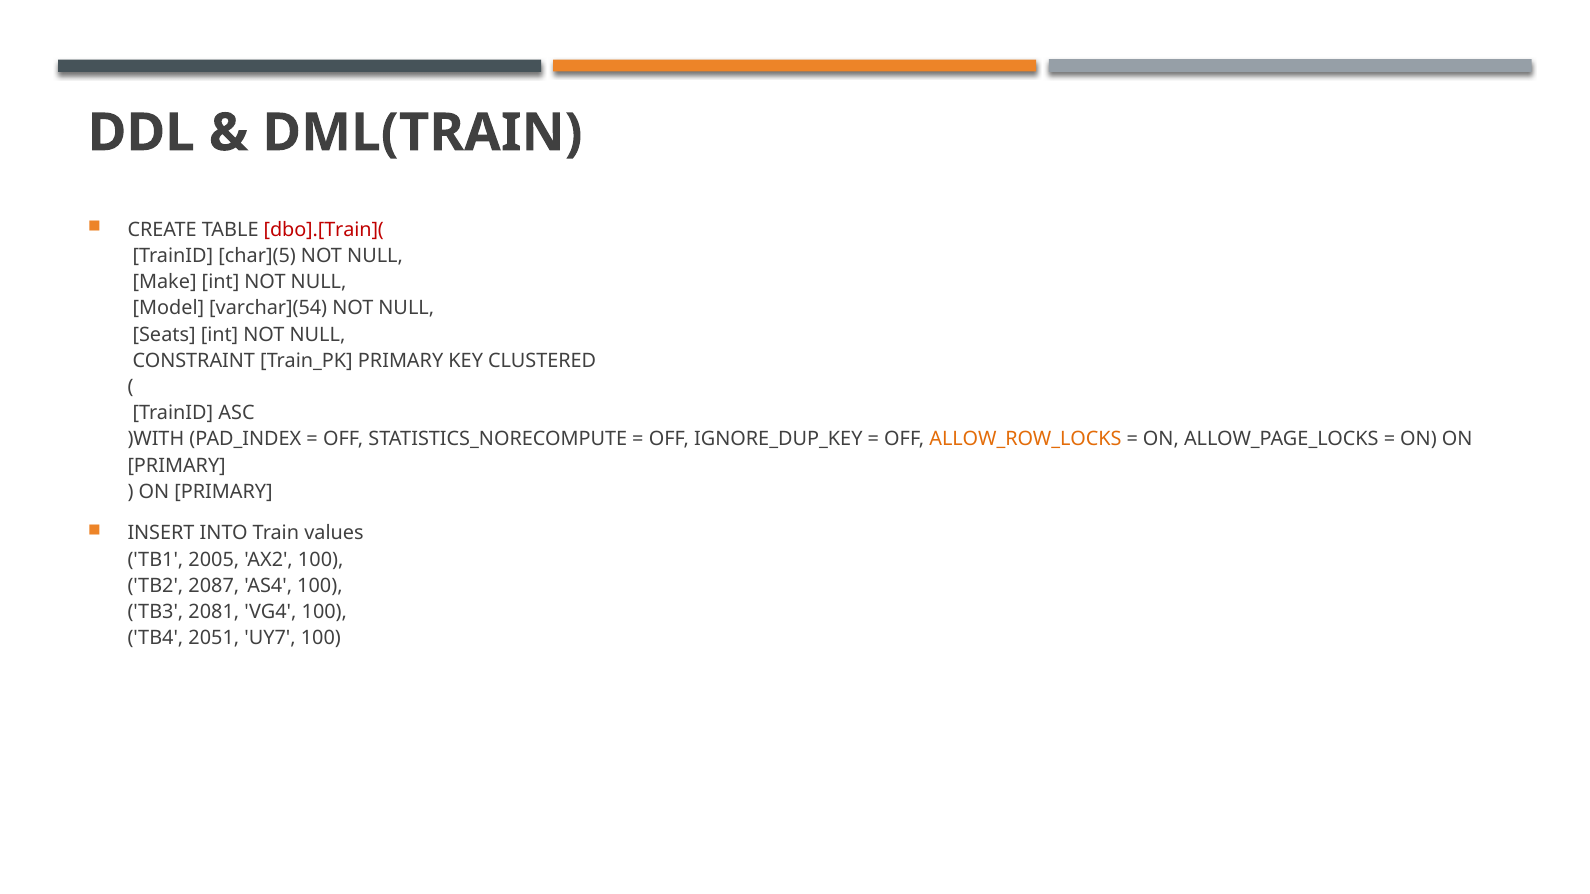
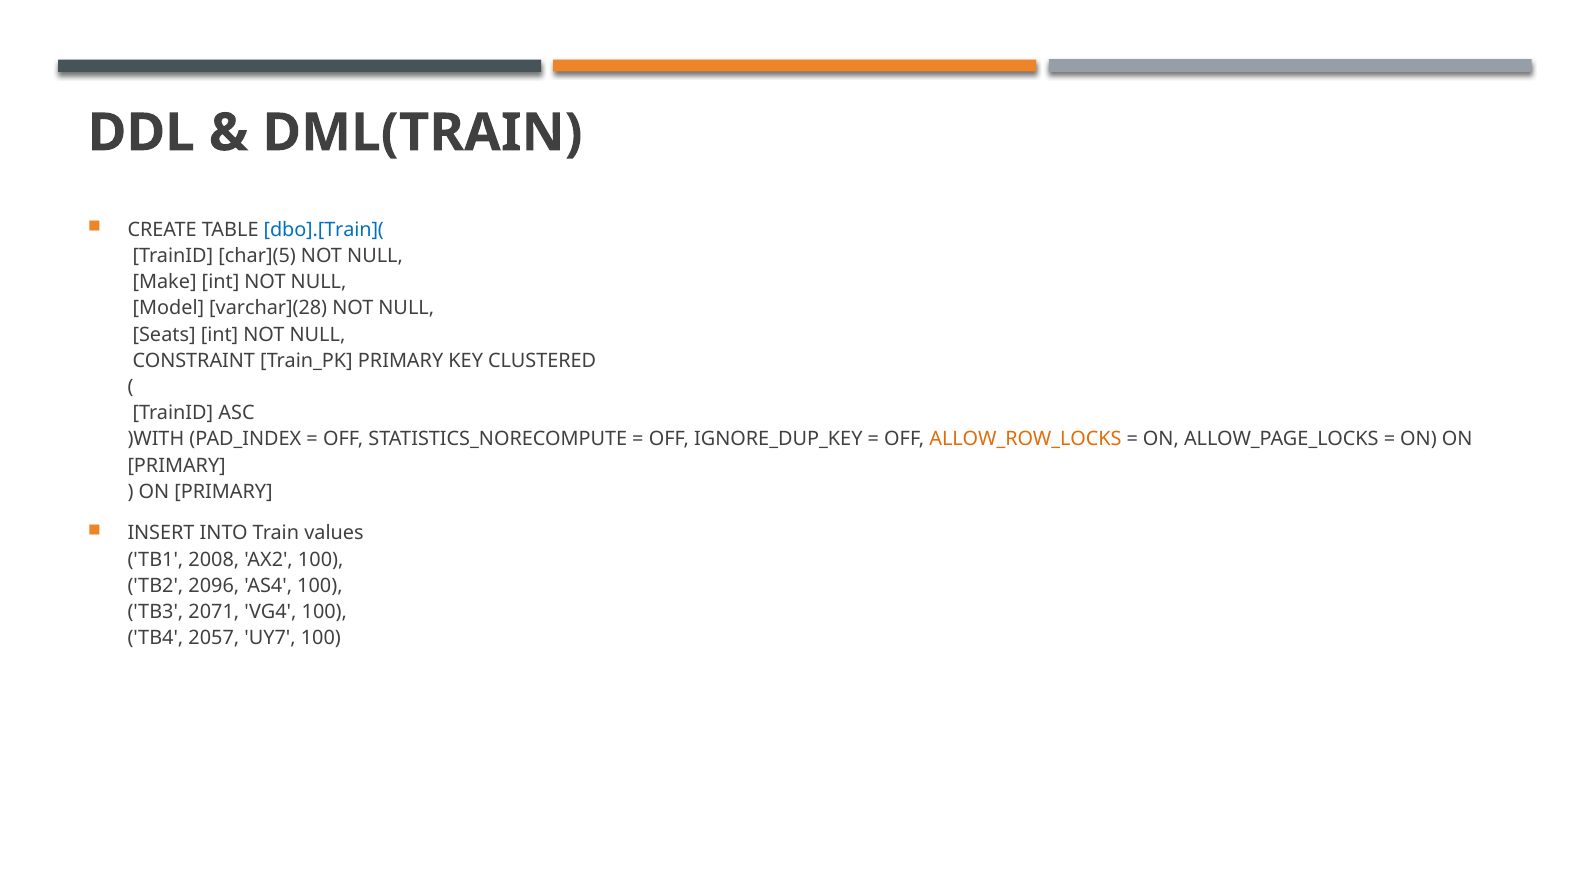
dbo].[Train]( colour: red -> blue (324, 230)
varchar](54: varchar](54 -> varchar](28 (268, 308)
2005: 2005 -> 2008 (214, 560)
2087: 2087 -> 2096 (214, 586)
2081: 2081 -> 2071 (214, 612)
2051: 2051 -> 2057 (214, 638)
